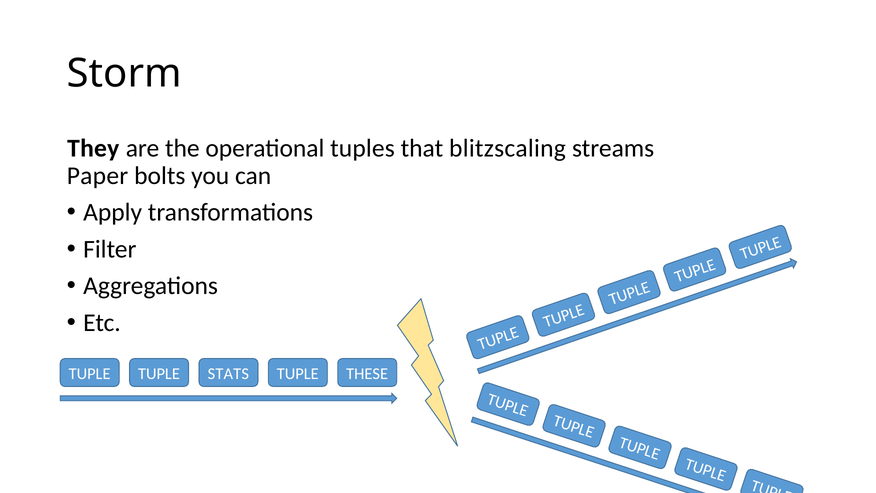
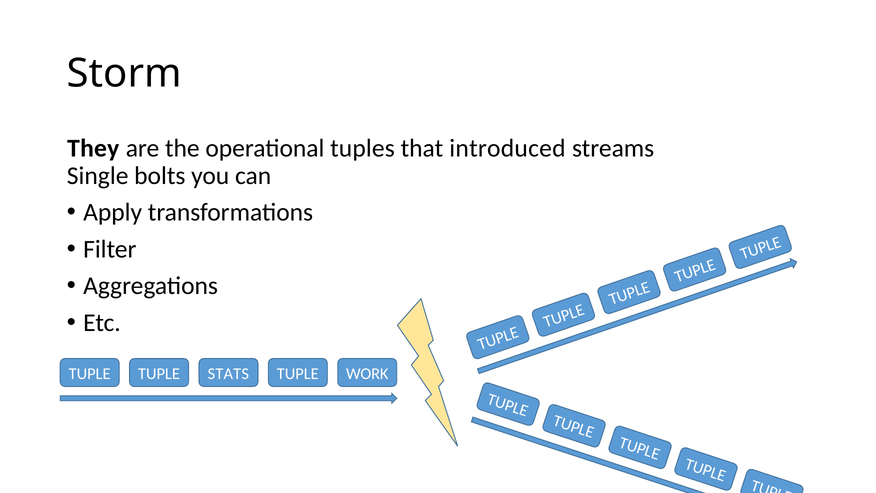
blitzscaling: blitzscaling -> introduced (507, 148)
Paper: Paper -> Single (98, 176)
THESE: THESE -> WORK (367, 373)
